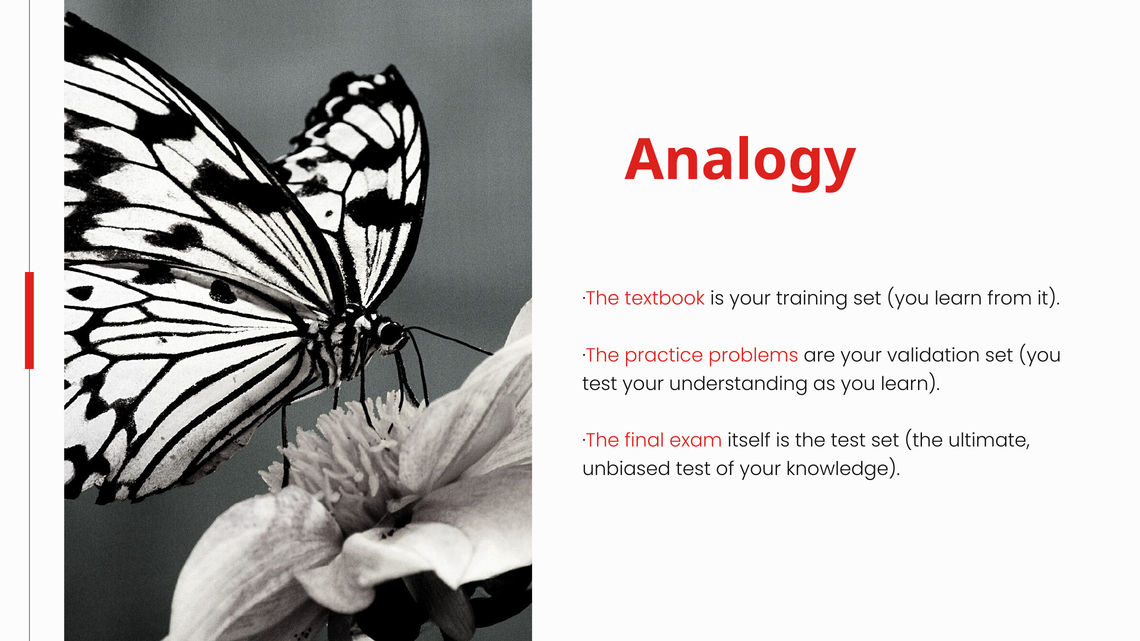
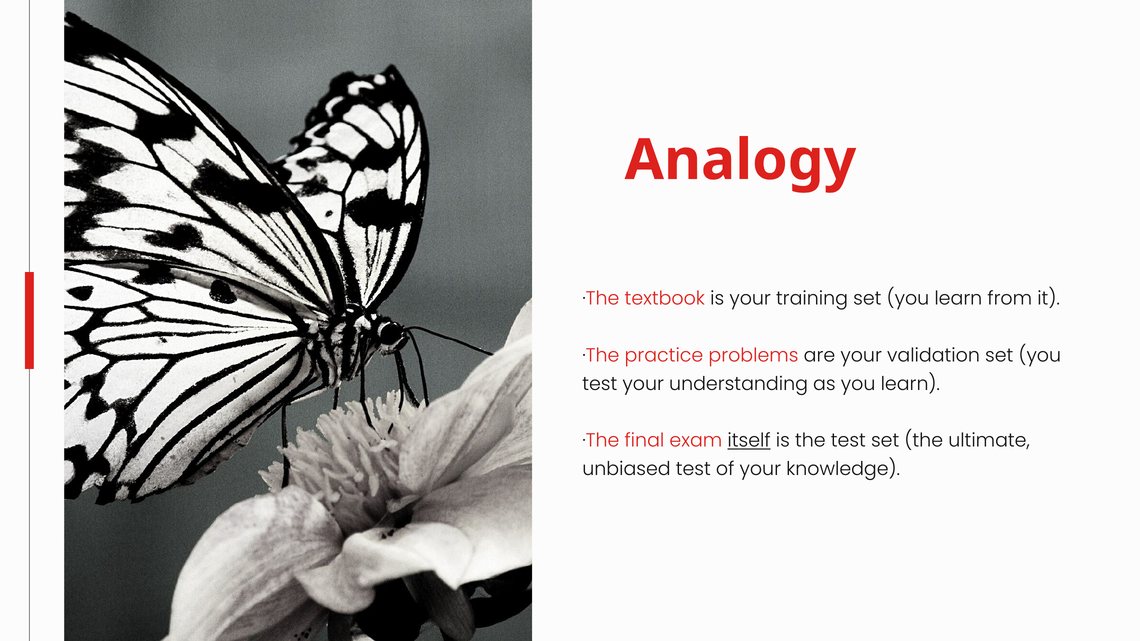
itself underline: none -> present (749, 441)
